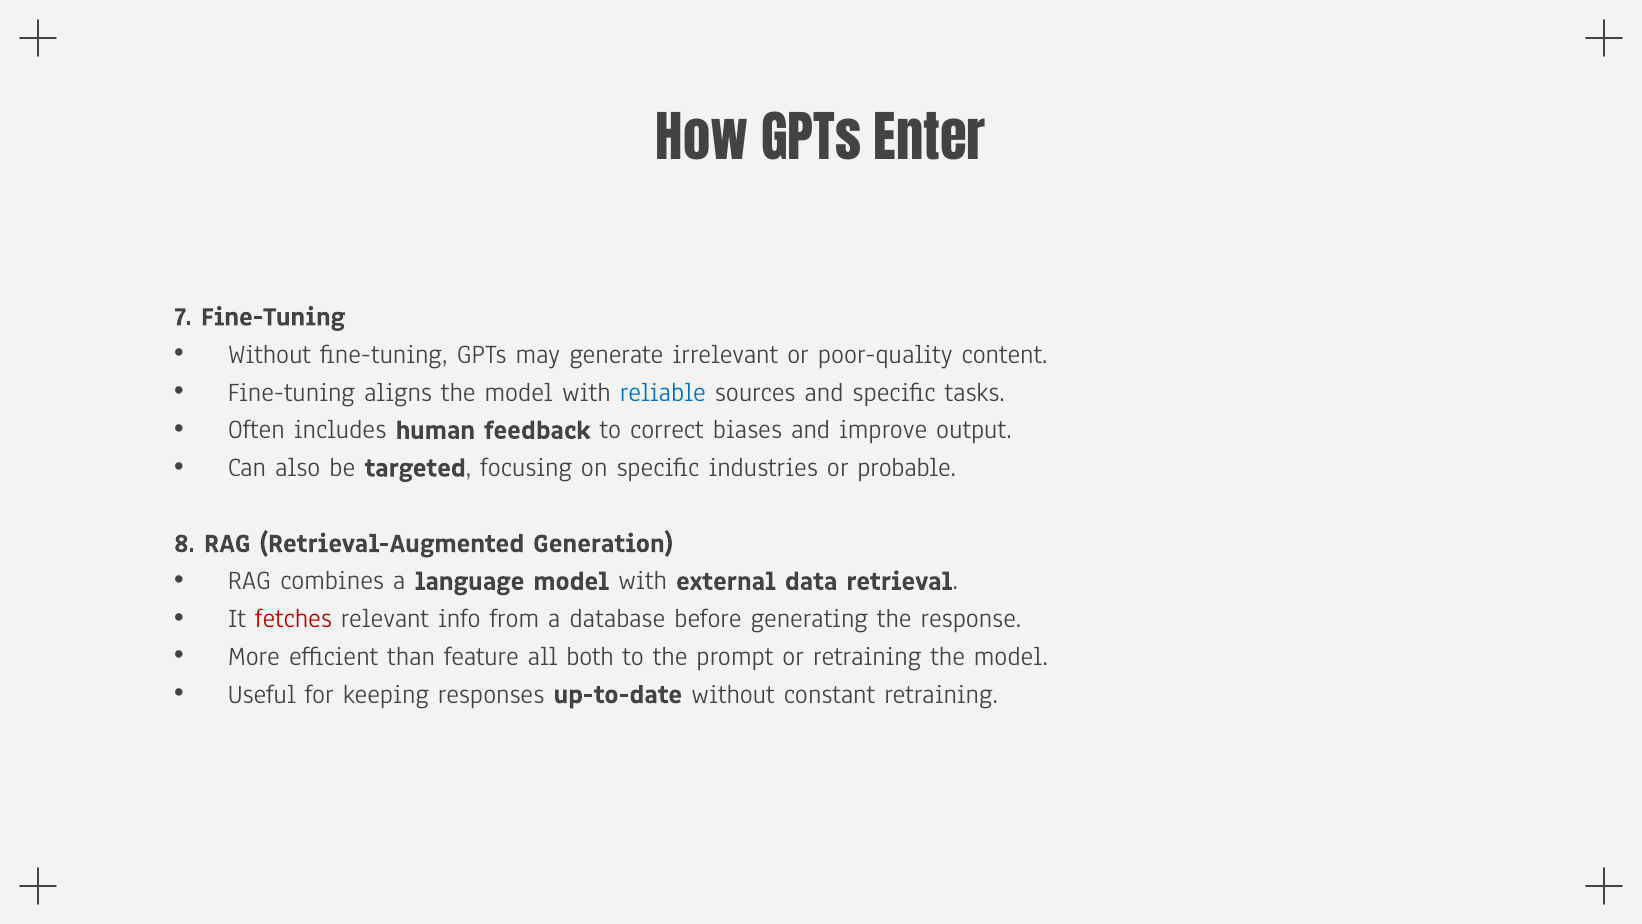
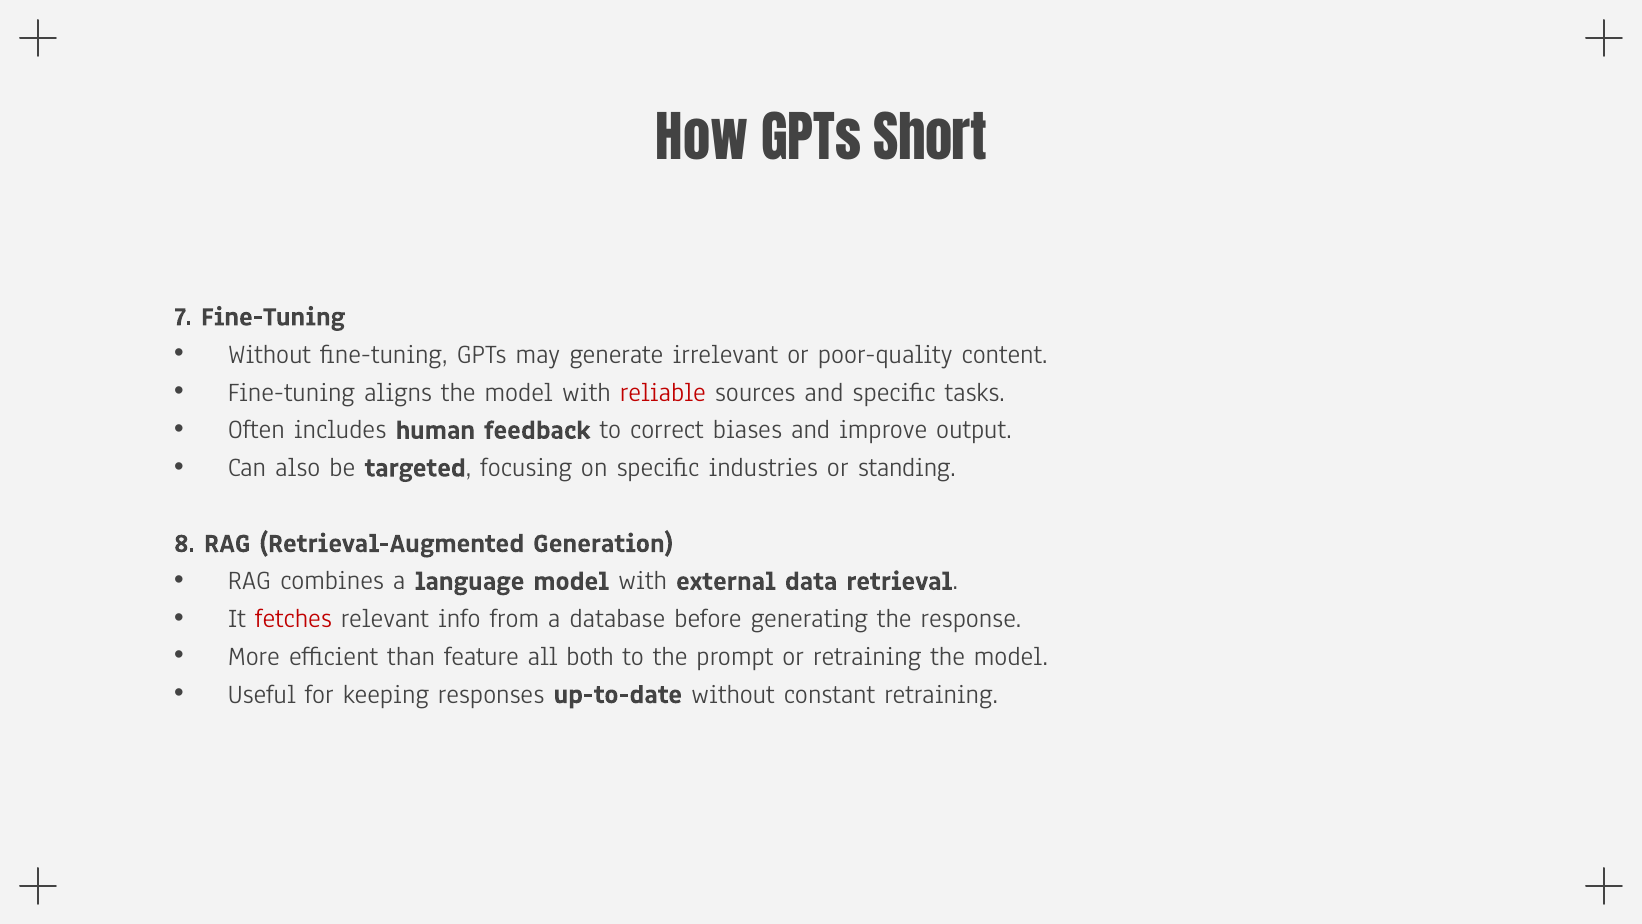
Enter: Enter -> Short (930, 141)
reliable colour: blue -> red (663, 392)
probable: probable -> standing (907, 467)
